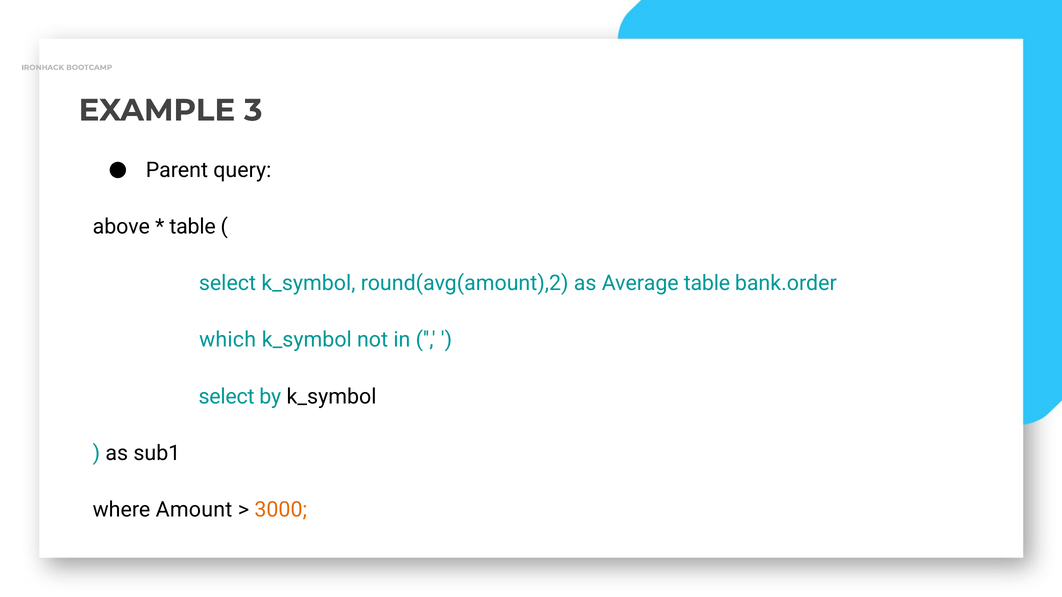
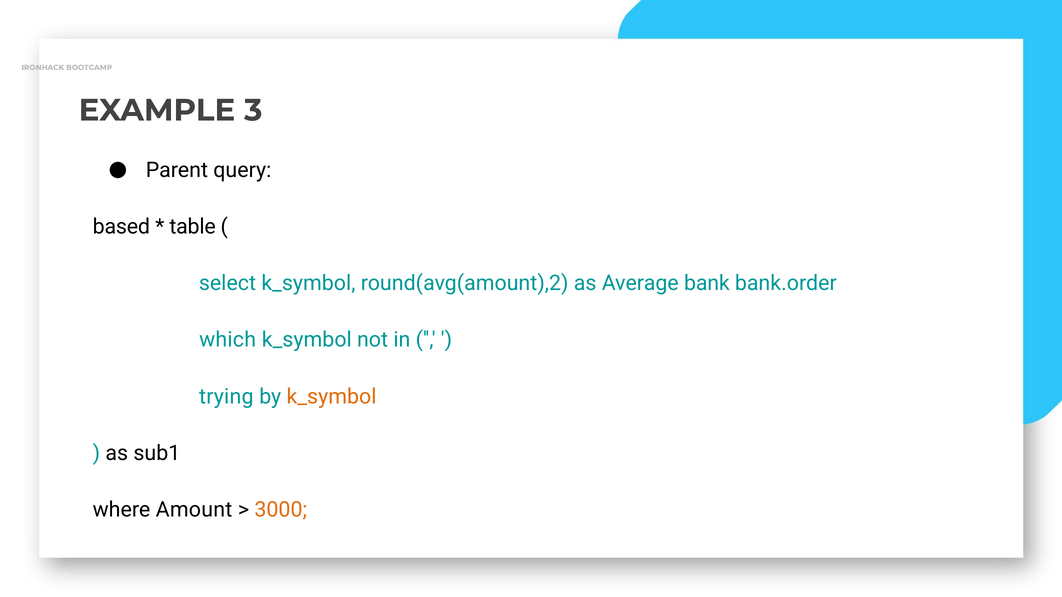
above: above -> based (121, 227)
Average table: table -> bank (707, 283)
select: select -> trying (226, 397)
k_symbol colour: black -> orange (332, 397)
